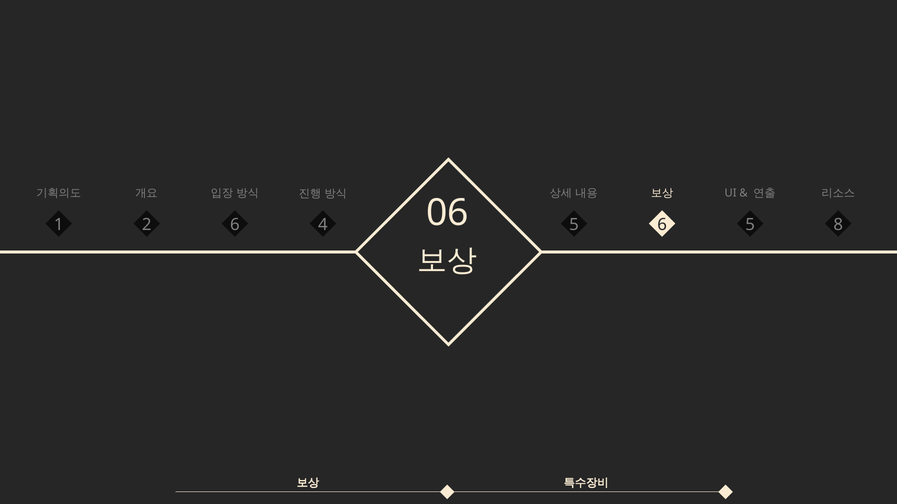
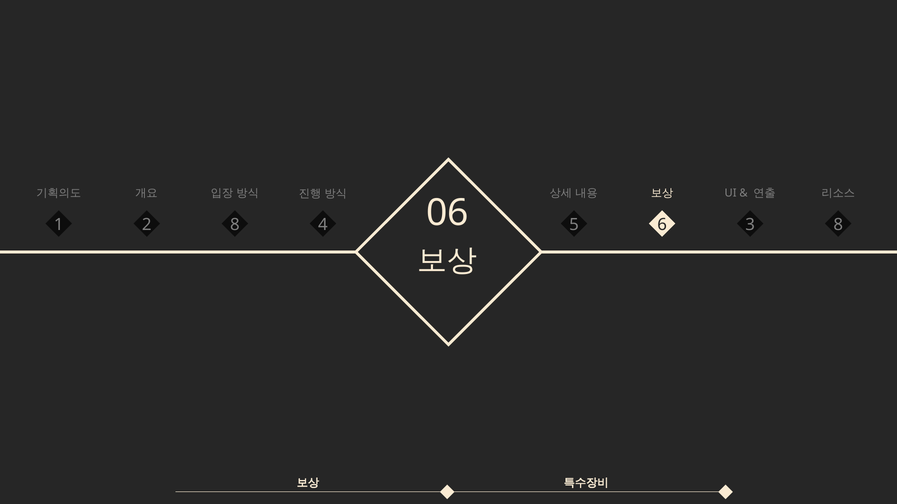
06 5: 5 -> 3 (750, 225)
2 6: 6 -> 8 (235, 225)
